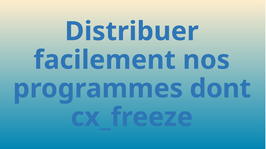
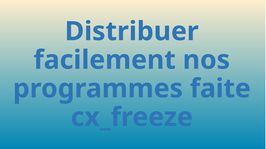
dont: dont -> faite (220, 89)
